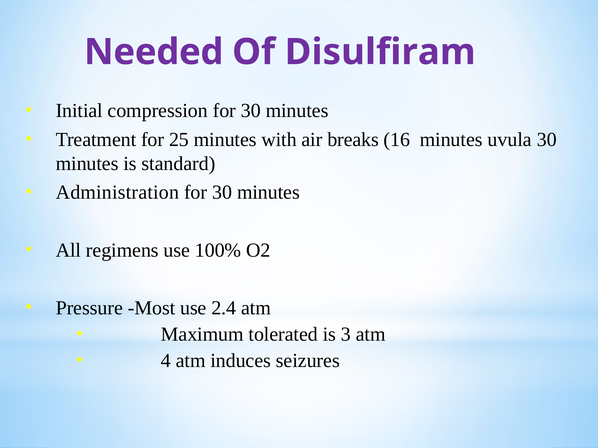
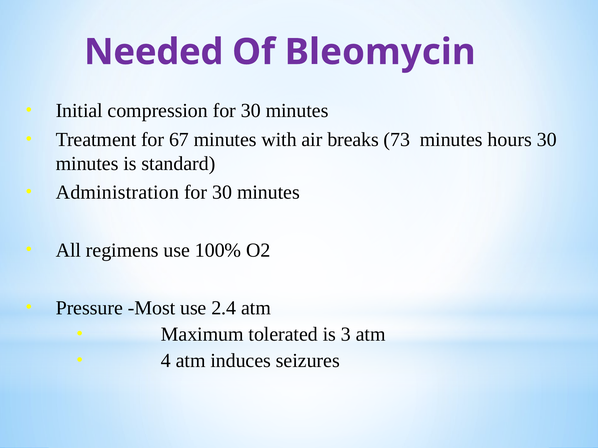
Disulfiram: Disulfiram -> Bleomycin (380, 52)
25: 25 -> 67 (179, 140)
16: 16 -> 73 (397, 140)
uvula: uvula -> hours (510, 140)
